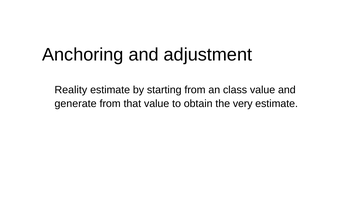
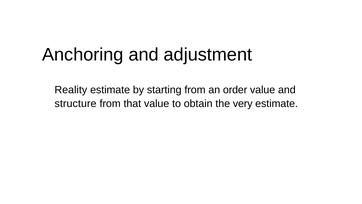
class: class -> order (235, 90)
generate: generate -> structure (76, 104)
